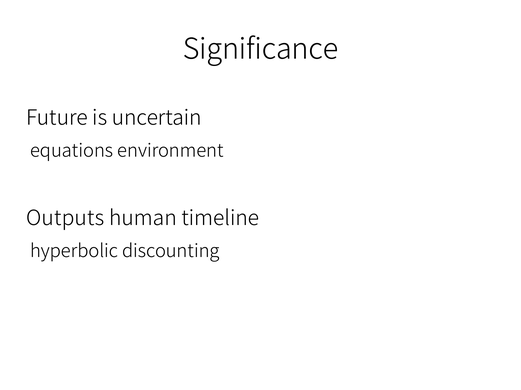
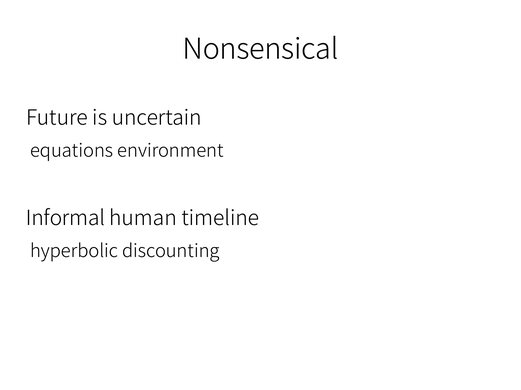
Significance: Significance -> Nonsensical (261, 49)
Outputs: Outputs -> Informal (65, 219)
